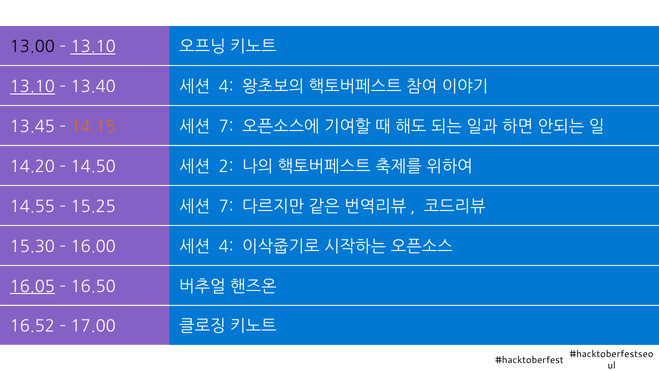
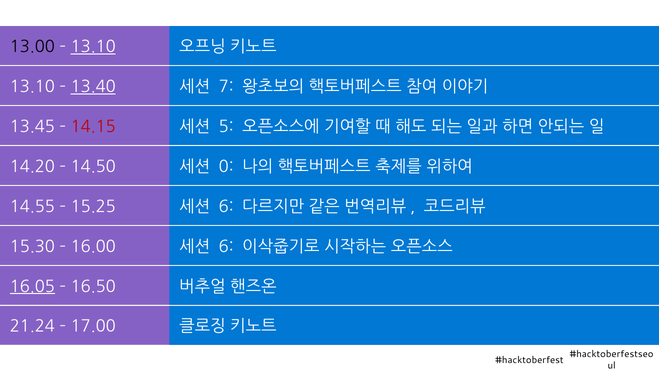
13.10 underline: present -> none (32, 87)
13.40 underline: none -> present (93, 87)
4: 4 -> 7 (226, 87)
14.15 colour: orange -> red (93, 127)
7: 7 -> 5 (226, 127)
2: 2 -> 0 (226, 167)
7: 7 -> 6 (226, 206)
4: 4 -> 6 (226, 246)
16.52: 16.52 -> 21.24 (32, 326)
